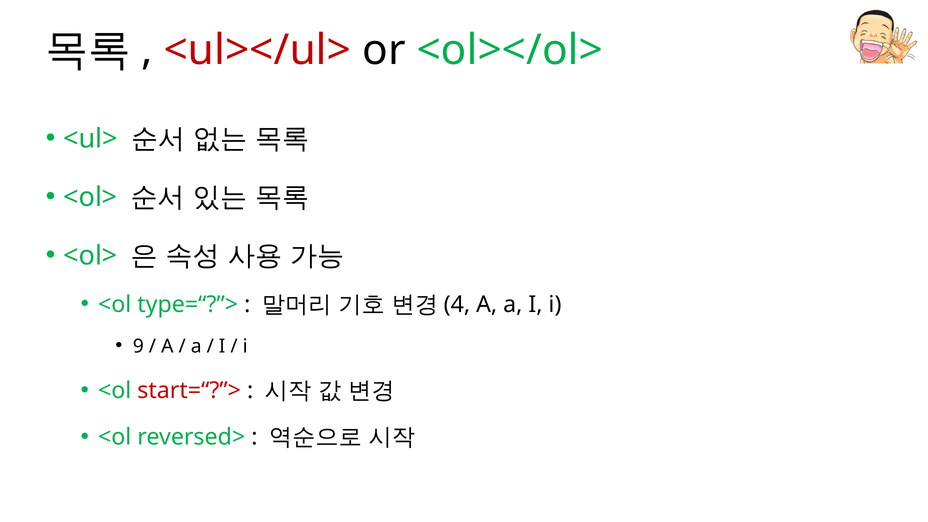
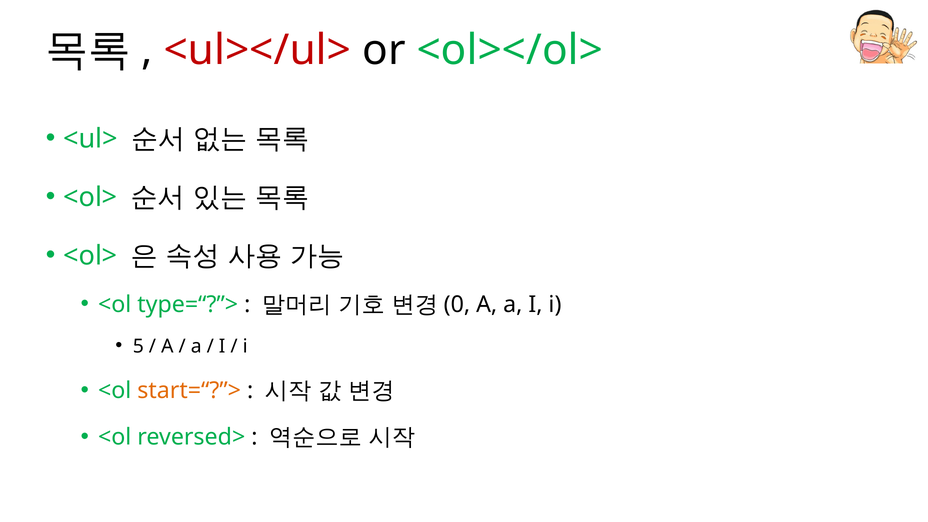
4: 4 -> 0 (457, 304)
9: 9 -> 5 (138, 346)
start=“?”> colour: red -> orange (189, 391)
